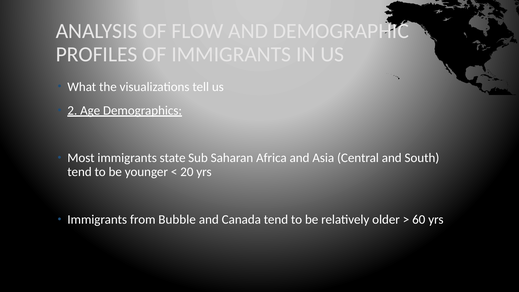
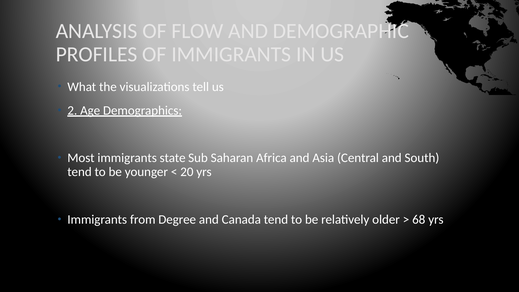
Bubble: Bubble -> Degree (177, 219)
60: 60 -> 68 (419, 219)
